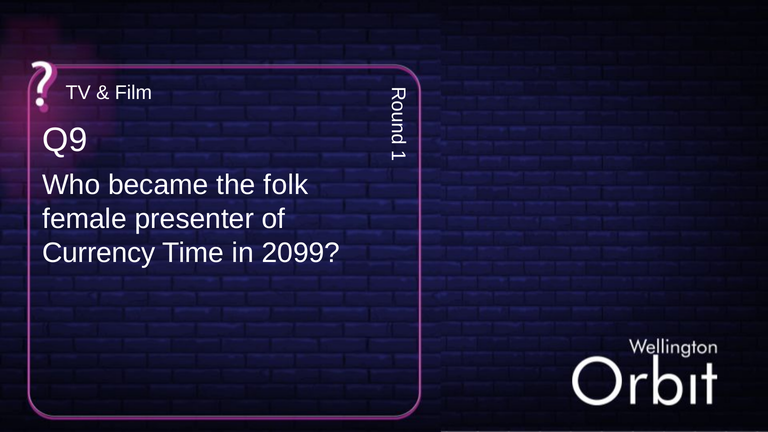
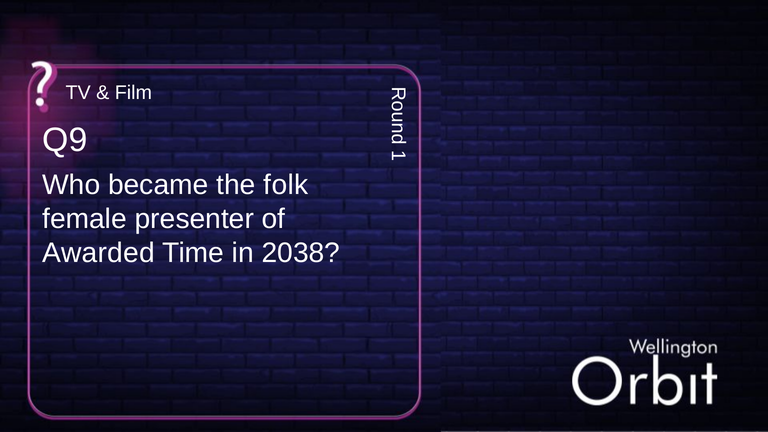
Currency: Currency -> Awarded (99, 253)
2099: 2099 -> 2038 (301, 253)
